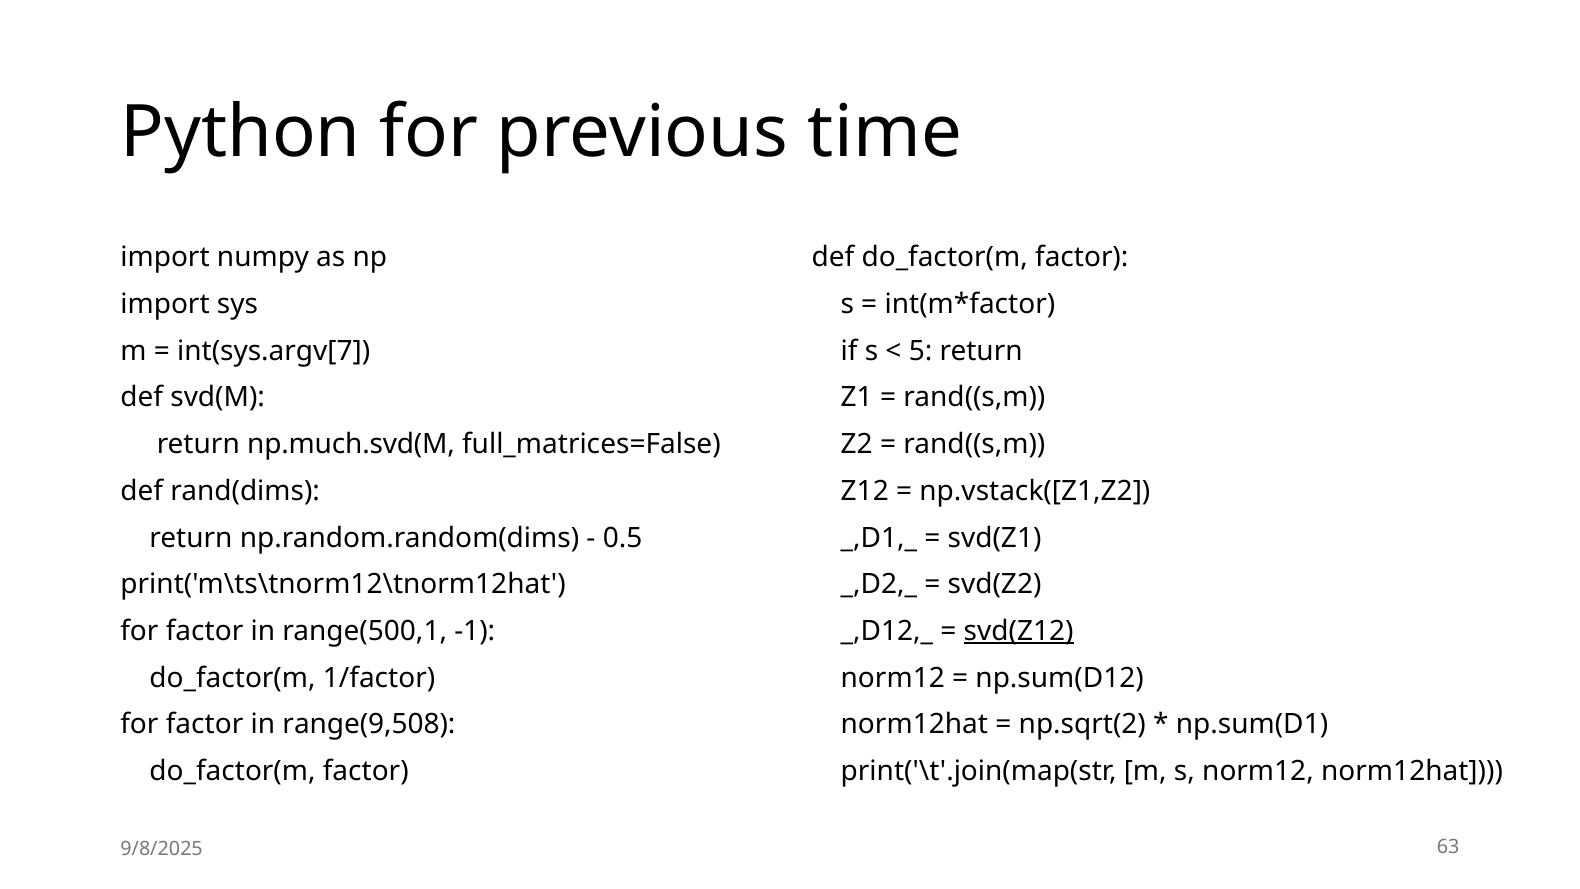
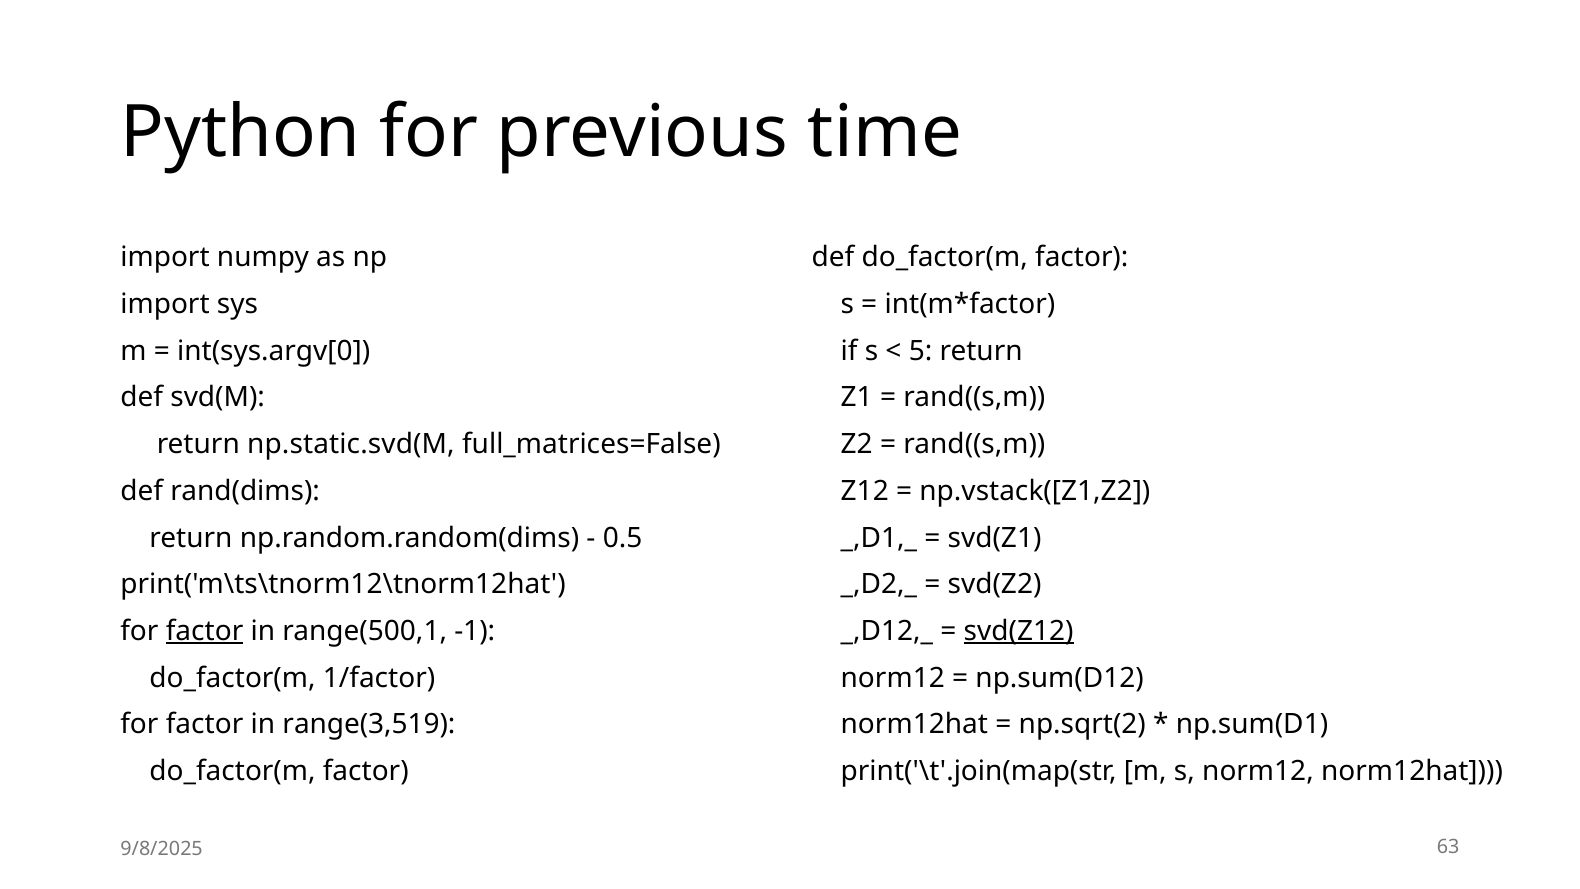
int(sys.argv[7: int(sys.argv[7 -> int(sys.argv[0 (274, 351)
np.much.svd(M: np.much.svd(M -> np.static.svd(M (351, 444)
factor underline: none -> present (205, 631)
range(9,508: range(9,508 -> range(3,519 (369, 724)
